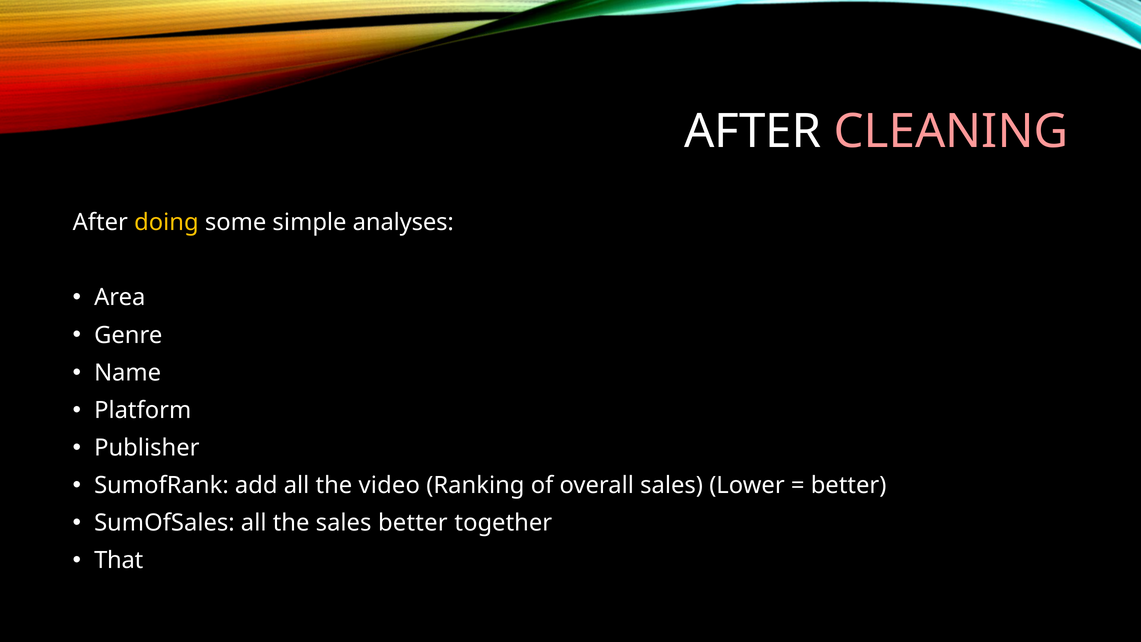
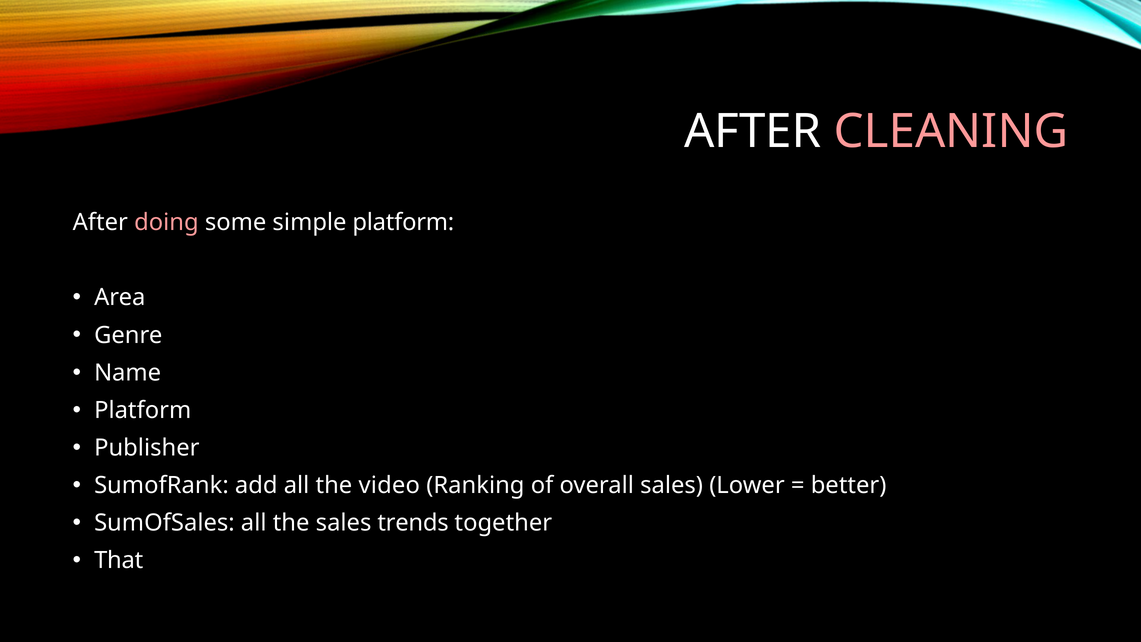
doing colour: yellow -> pink (166, 222)
simple analyses: analyses -> platform (403, 222)
sales better: better -> trends (413, 523)
